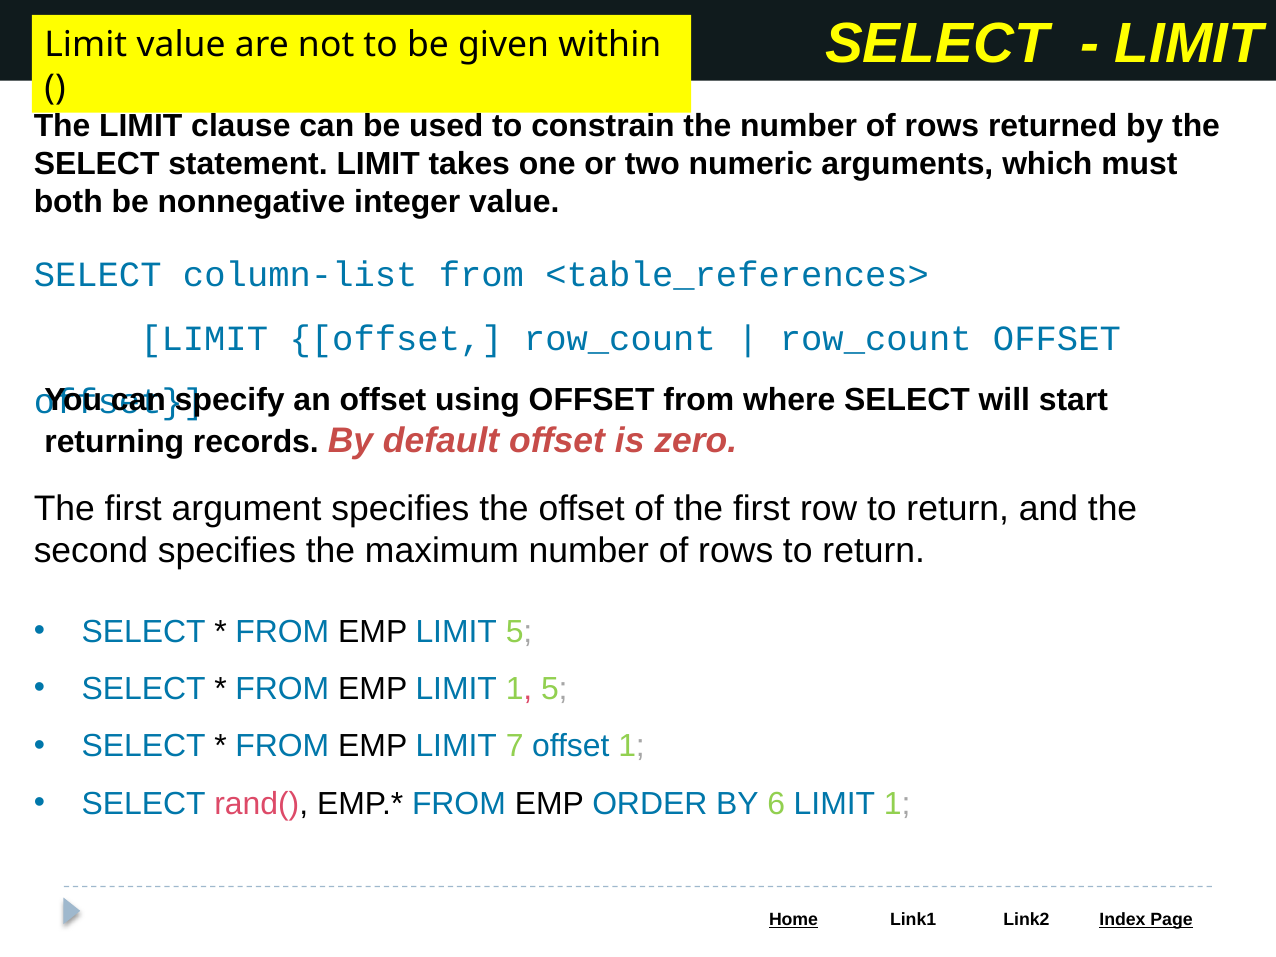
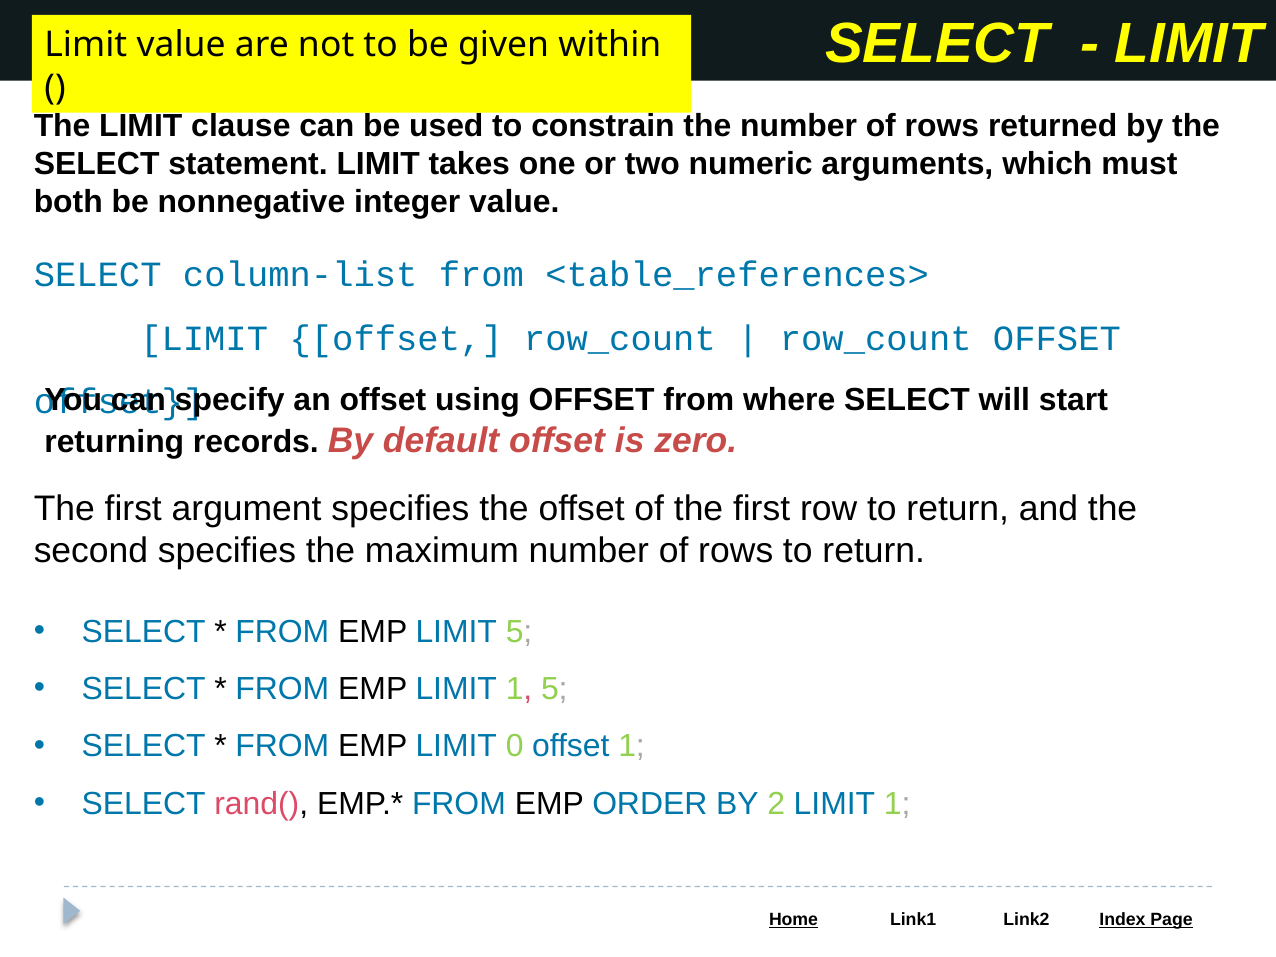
7: 7 -> 0 (515, 746)
6: 6 -> 2 (776, 804)
